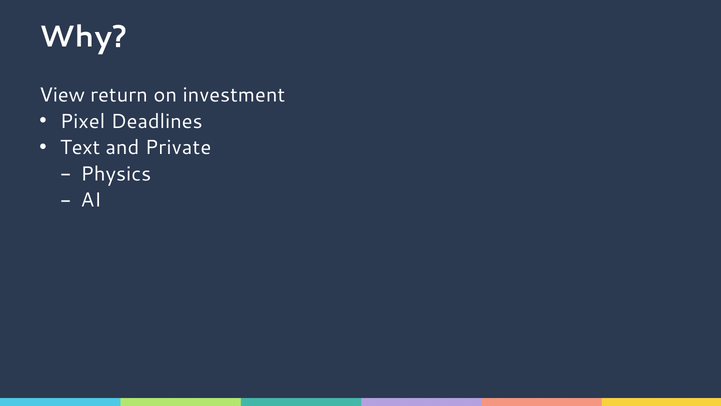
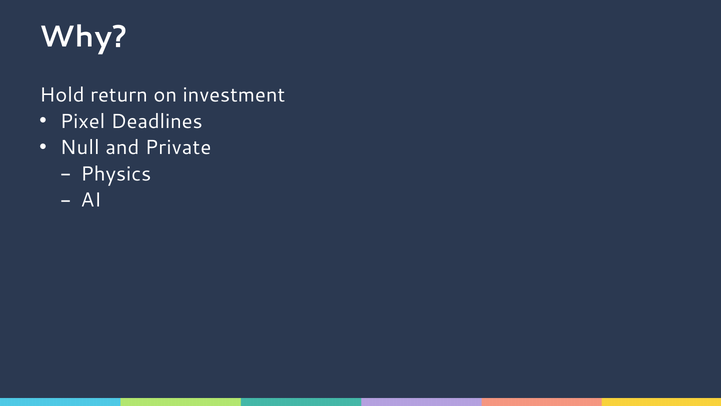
View: View -> Hold (62, 95)
Text: Text -> Null (80, 147)
